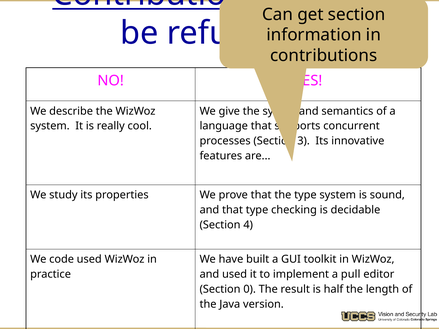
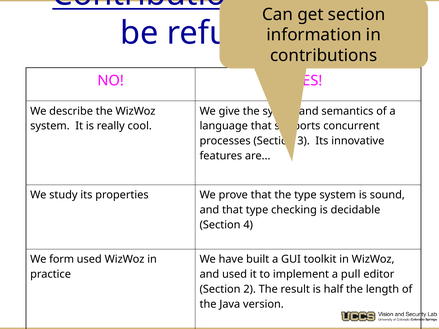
code: code -> form (62, 260)
0: 0 -> 2 (250, 289)
